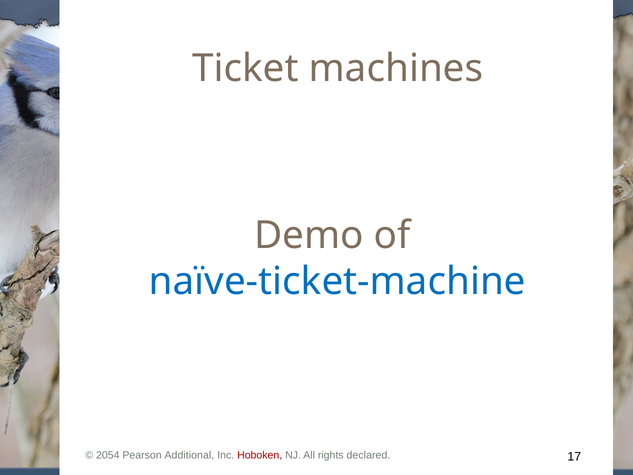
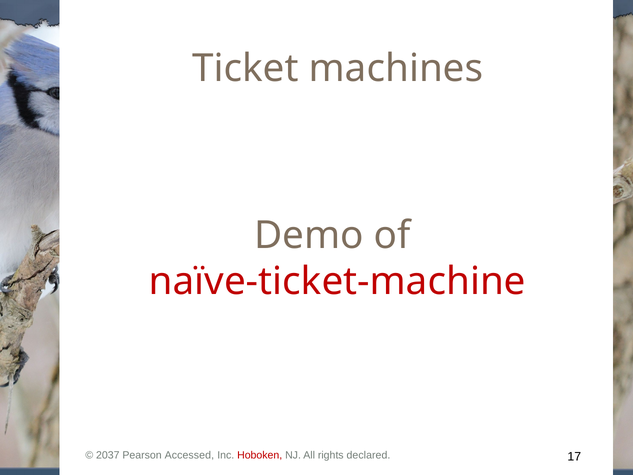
naïve-ticket-machine colour: blue -> red (337, 282)
2054: 2054 -> 2037 (108, 455)
Additional: Additional -> Accessed (189, 455)
